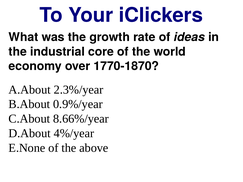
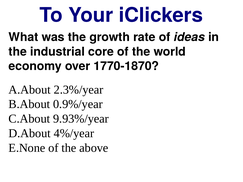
8.66%/year: 8.66%/year -> 9.93%/year (81, 119)
